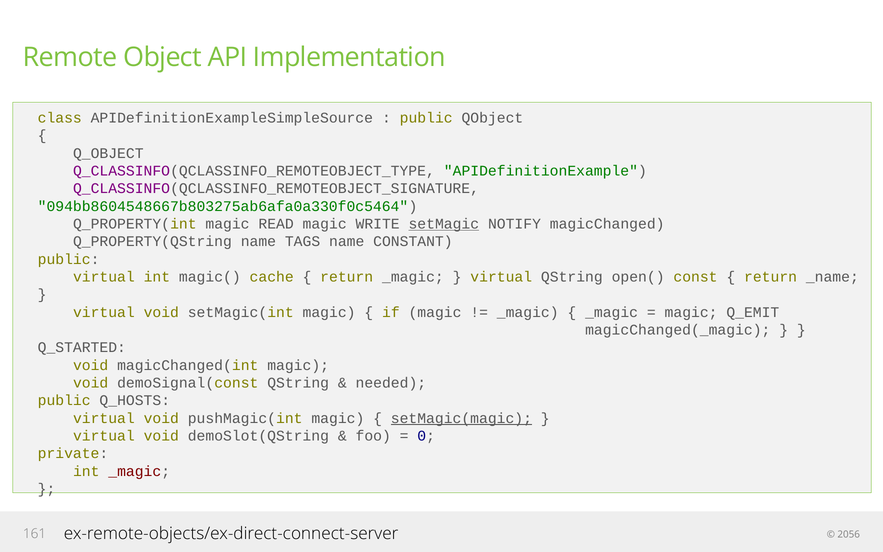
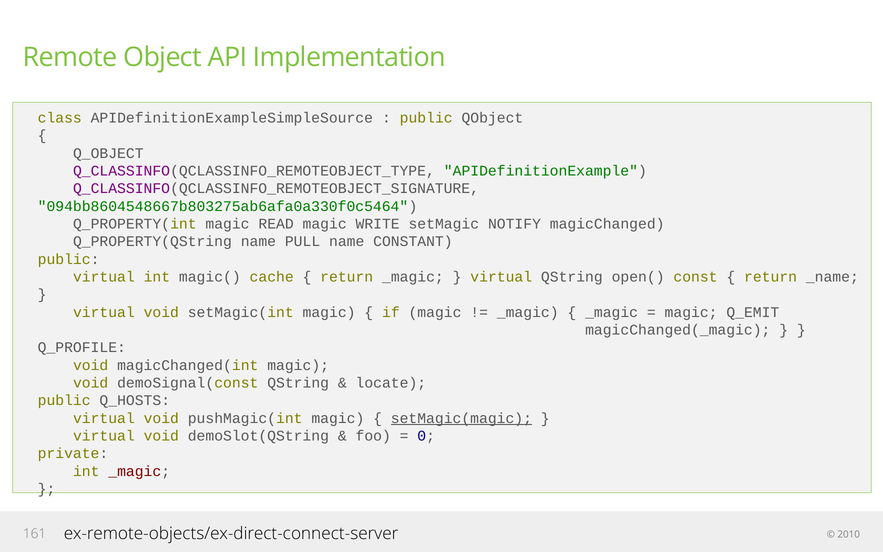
setMagic underline: present -> none (444, 224)
TAGS: TAGS -> PULL (303, 241)
Q_STARTED: Q_STARTED -> Q_PROFILE (82, 347)
needed: needed -> locate (391, 383)
2056: 2056 -> 2010 (849, 534)
